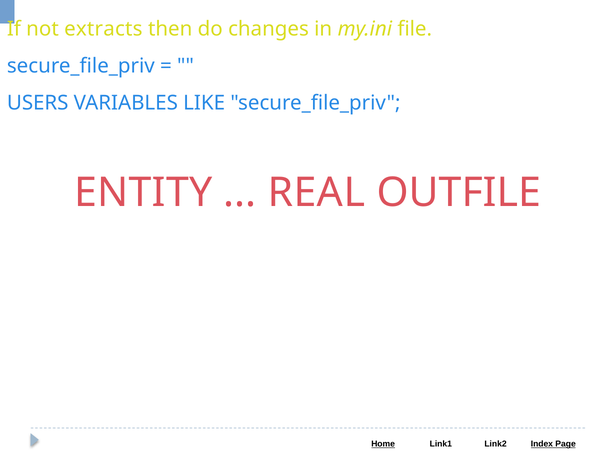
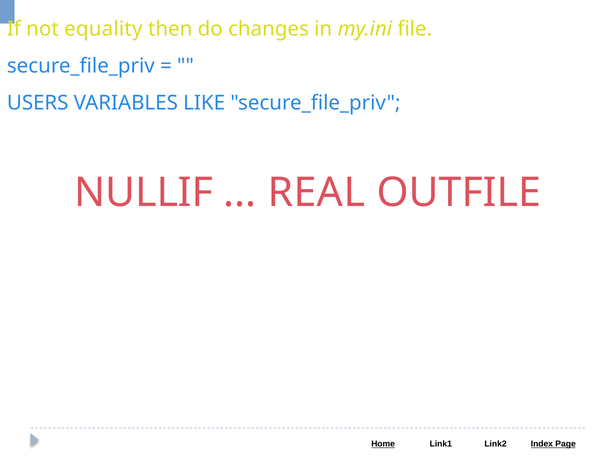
extracts: extracts -> equality (103, 29)
ENTITY: ENTITY -> NULLIF (144, 193)
